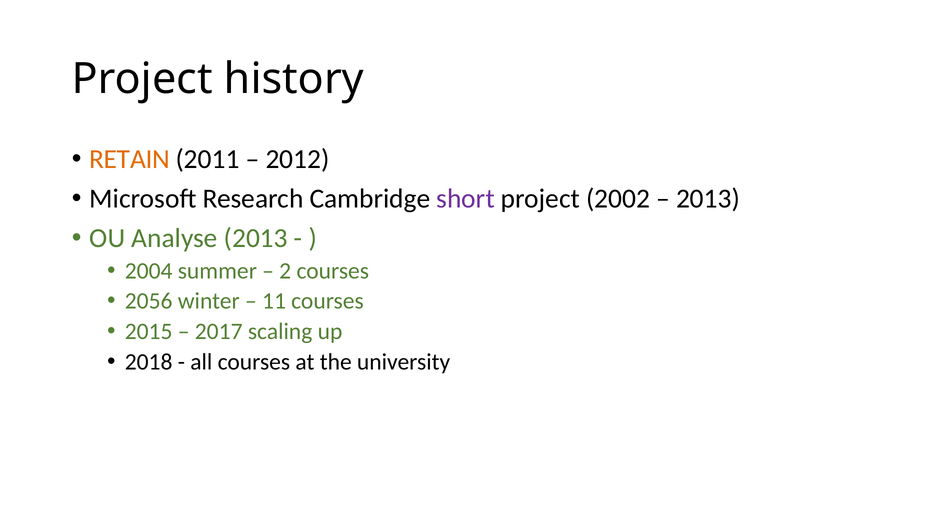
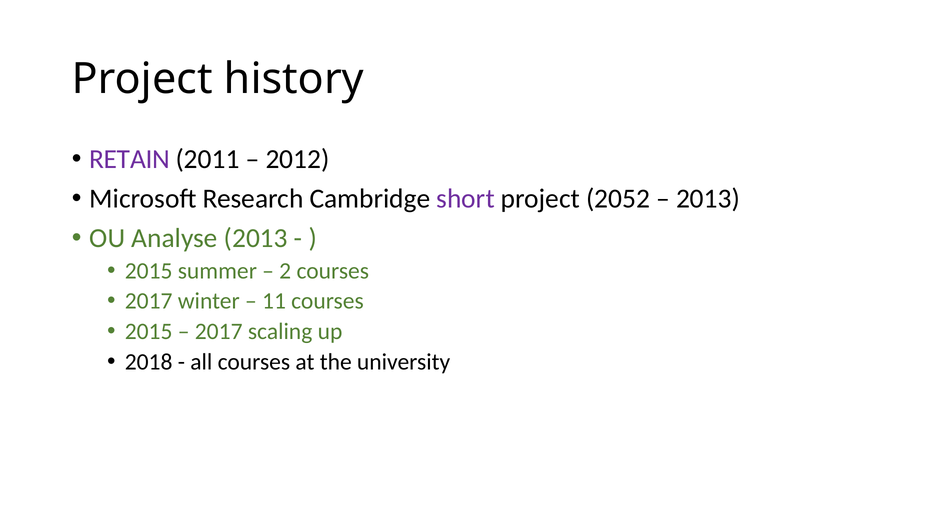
RETAIN colour: orange -> purple (130, 159)
2002: 2002 -> 2052 (618, 199)
2004: 2004 -> 2015 (149, 271)
2056: 2056 -> 2017 (149, 301)
